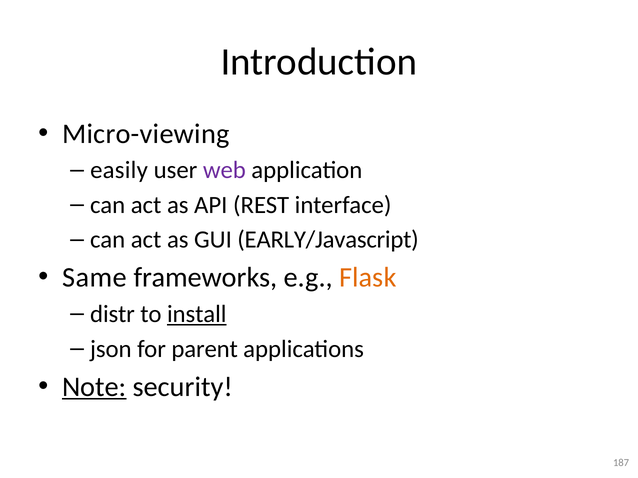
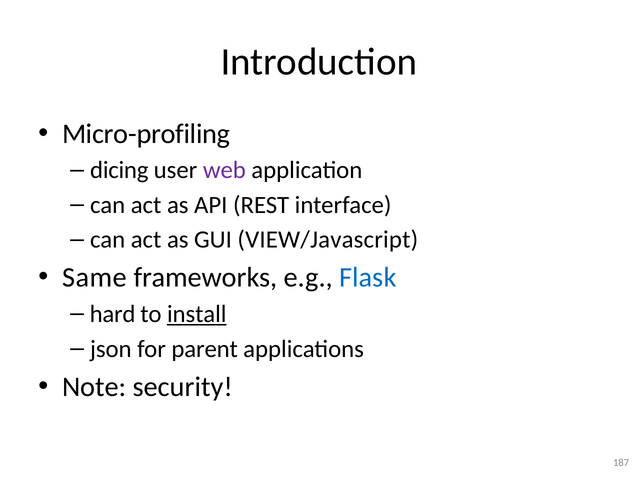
Micro-viewing: Micro-viewing -> Micro-profiling (146, 134)
easily: easily -> dicing (119, 170)
EARLY/Javascript: EARLY/Javascript -> VIEW/Javascript (328, 240)
Flask colour: orange -> blue (368, 278)
distr: distr -> hard (113, 314)
Note underline: present -> none (94, 387)
